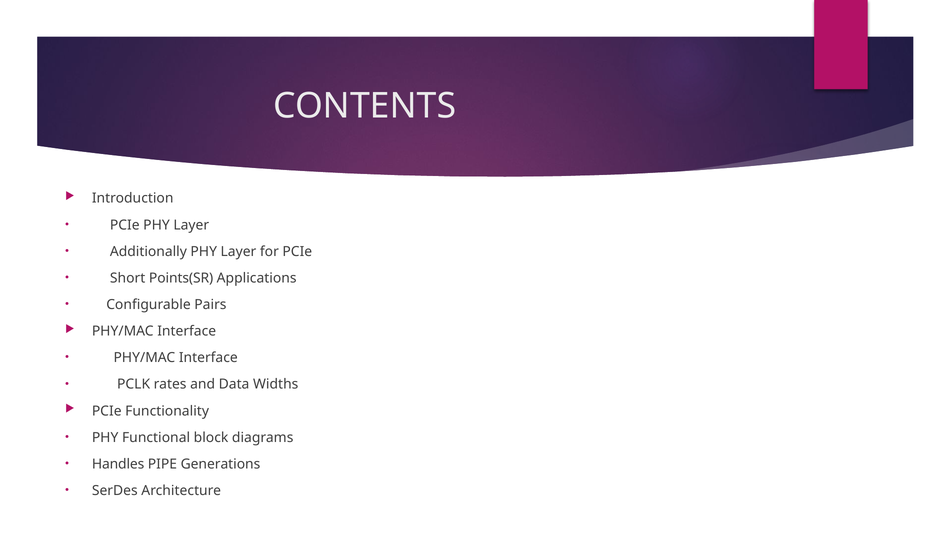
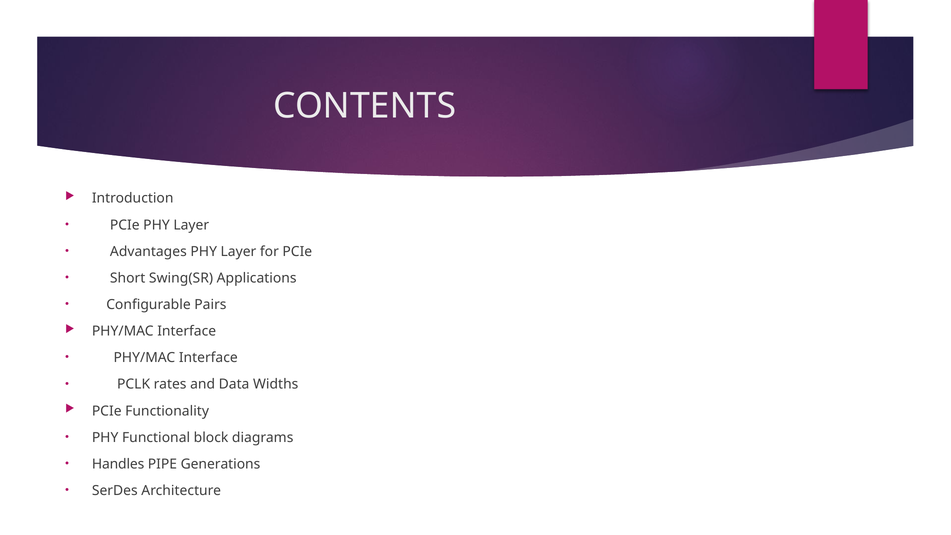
Additionally: Additionally -> Advantages (148, 252)
Points(SR: Points(SR -> Swing(SR (181, 278)
